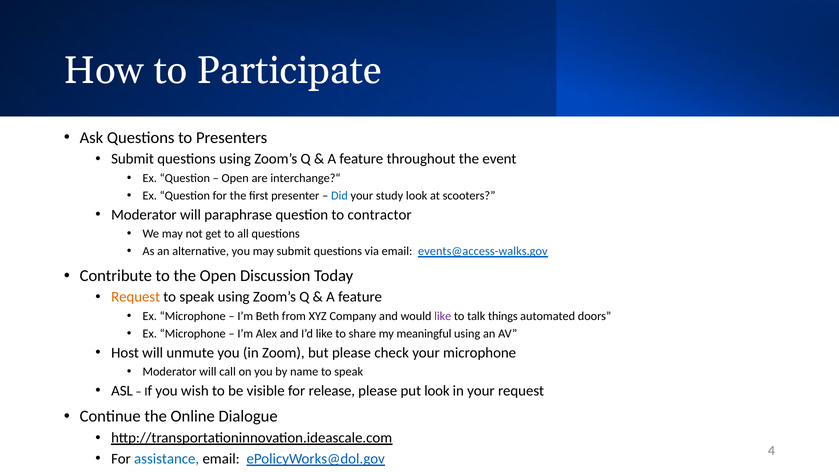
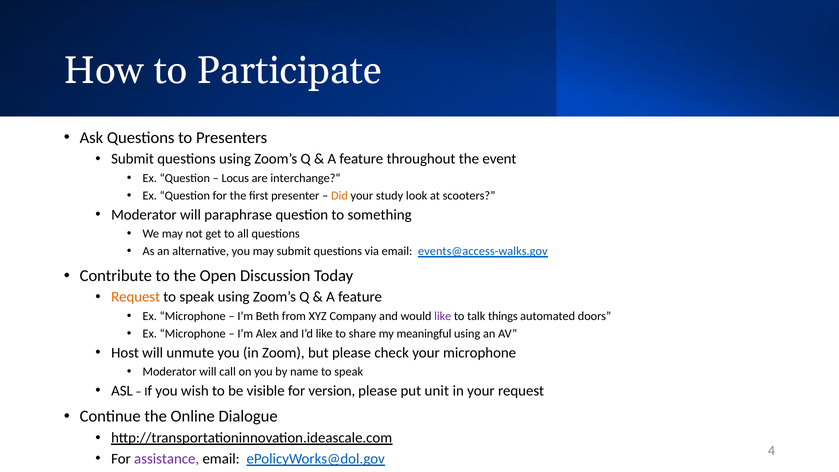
Open: Open -> Locus (235, 178)
Did colour: blue -> orange (339, 196)
contractor: contractor -> something (380, 215)
release: release -> version (332, 391)
put look: look -> unit (437, 391)
assistance colour: blue -> purple (167, 459)
